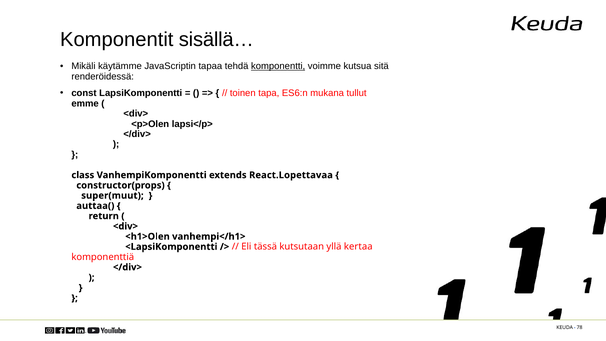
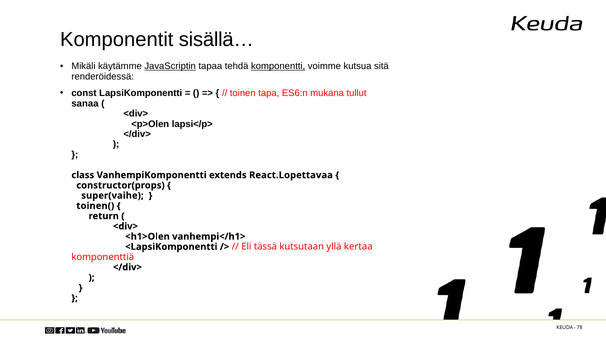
JavaScriptin underline: none -> present (170, 66)
emme: emme -> sanaa (85, 103)
super(muut: super(muut -> super(vaihe (112, 195)
auttaa(: auttaa( -> toinen( (95, 206)
